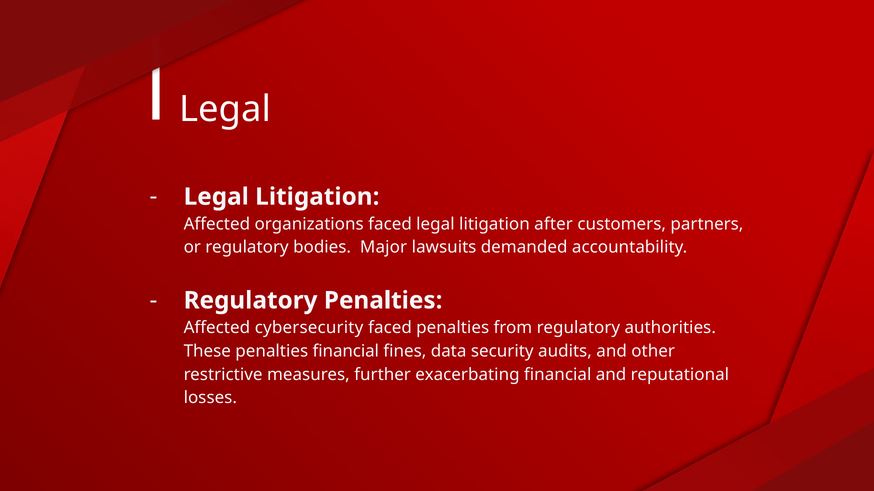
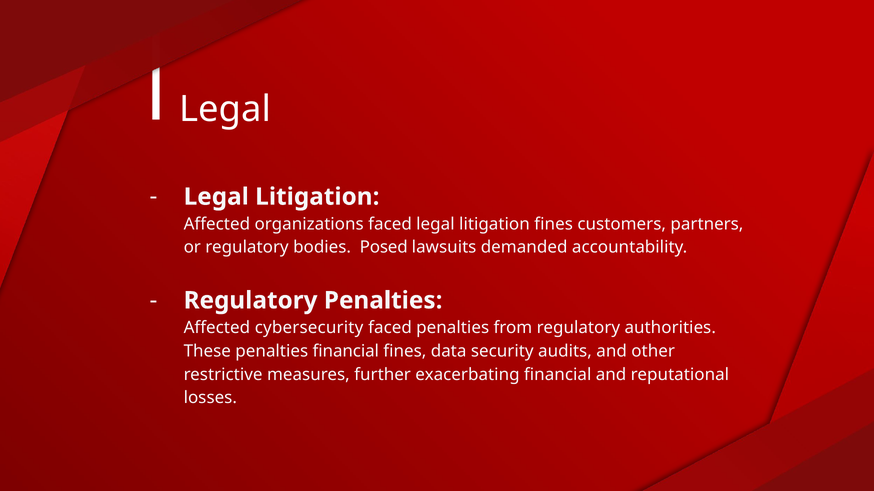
litigation after: after -> fines (554, 224)
Major: Major -> Posed (384, 248)
